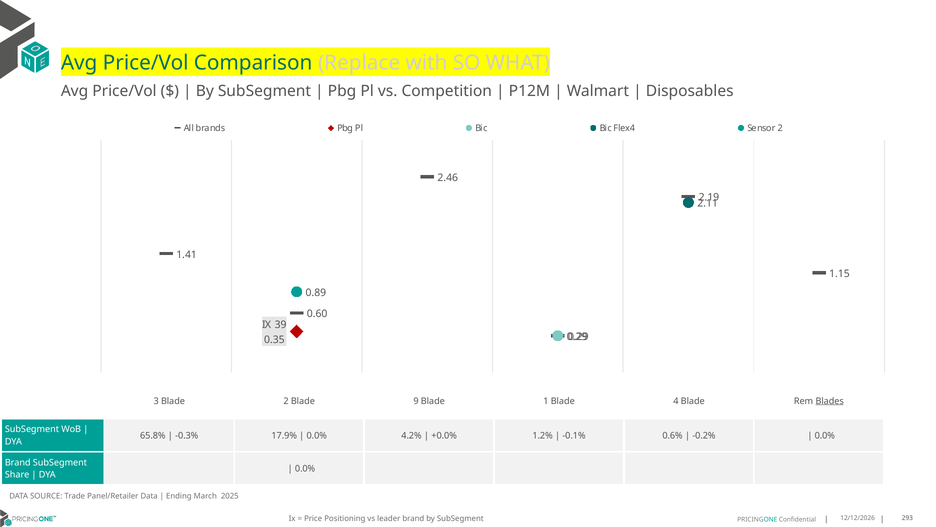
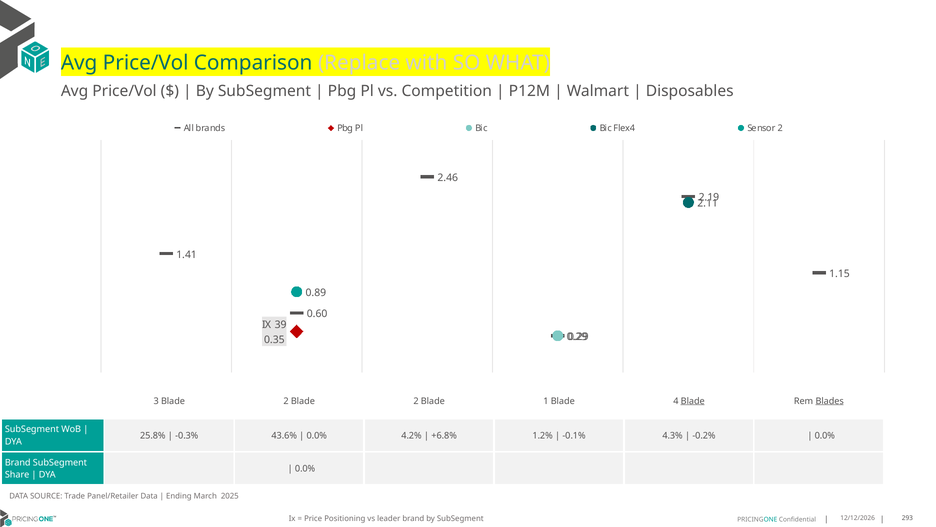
2 Blade 9: 9 -> 2 (416, 401)
Blade underline: none -> present (693, 401)
65.8%: 65.8% -> 25.8% (153, 435)
17.9%: 17.9% -> 43.6% (284, 435)
+0.0%: +0.0% -> +6.8% (444, 435)
0.6%: 0.6% -> 4.3% (673, 435)
